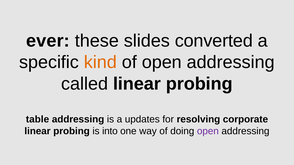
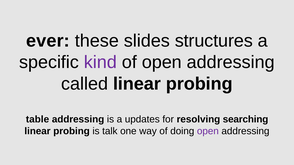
converted: converted -> structures (214, 41)
kind colour: orange -> purple (100, 62)
corporate: corporate -> searching (246, 120)
into: into -> talk (110, 131)
